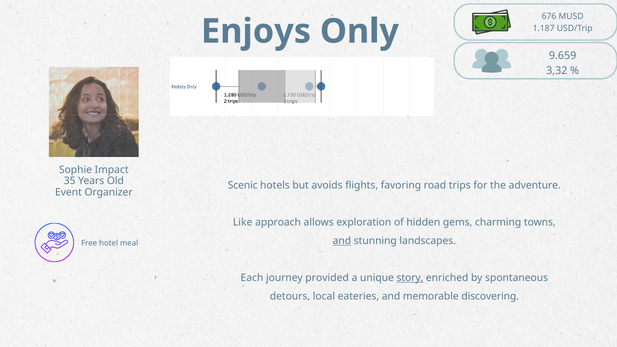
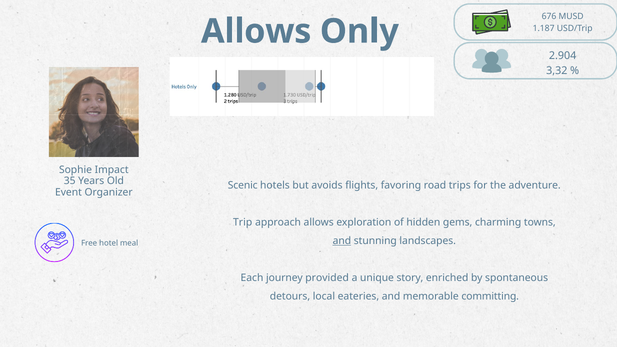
Enjoys: Enjoys -> Allows (256, 31)
9.659: 9.659 -> 2.904 (563, 56)
Like: Like -> Trip (243, 222)
story underline: present -> none (410, 278)
discovering: discovering -> committing (490, 296)
